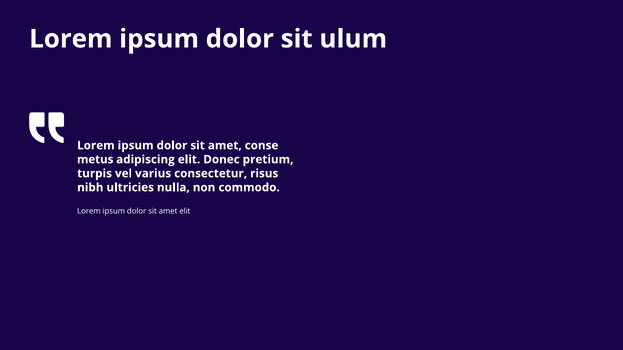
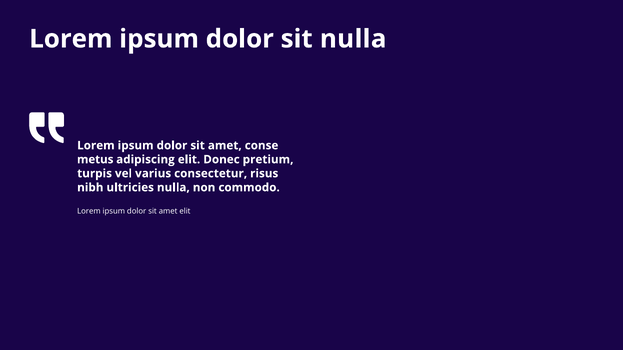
sit ulum: ulum -> nulla (353, 39)
